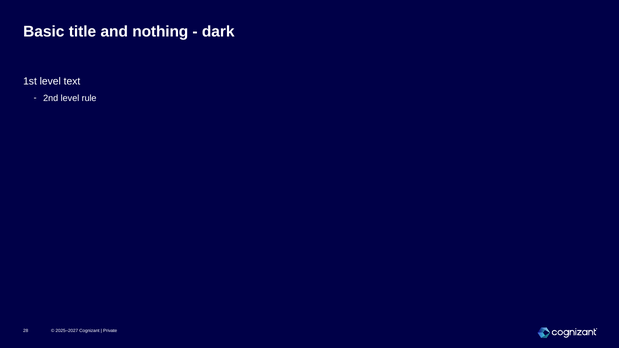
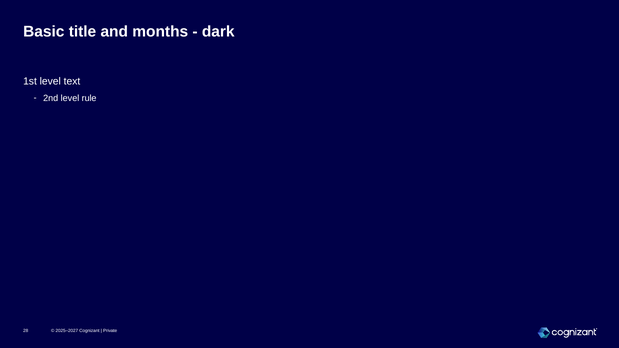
nothing: nothing -> months (160, 31)
